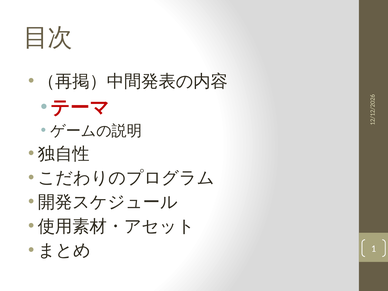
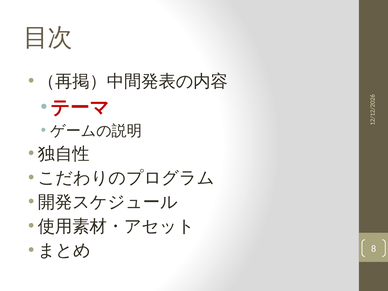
1: 1 -> 8 (374, 249)
